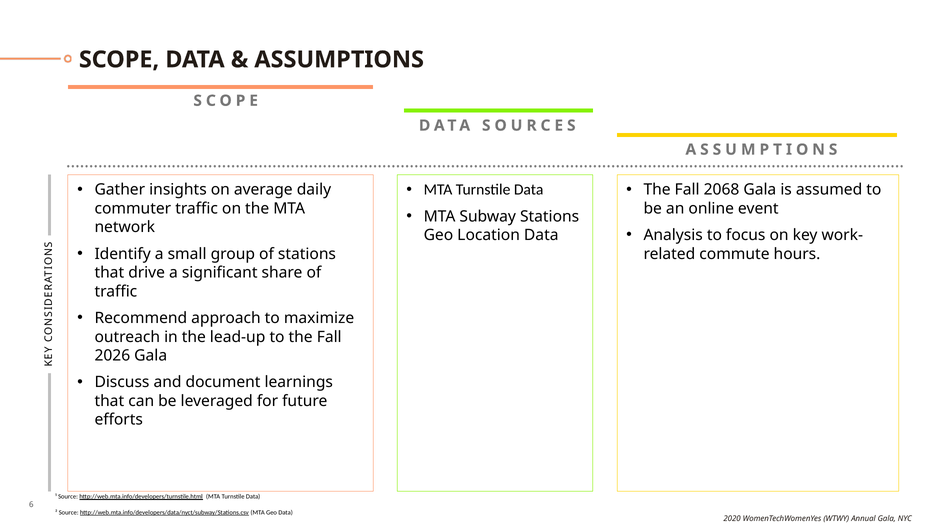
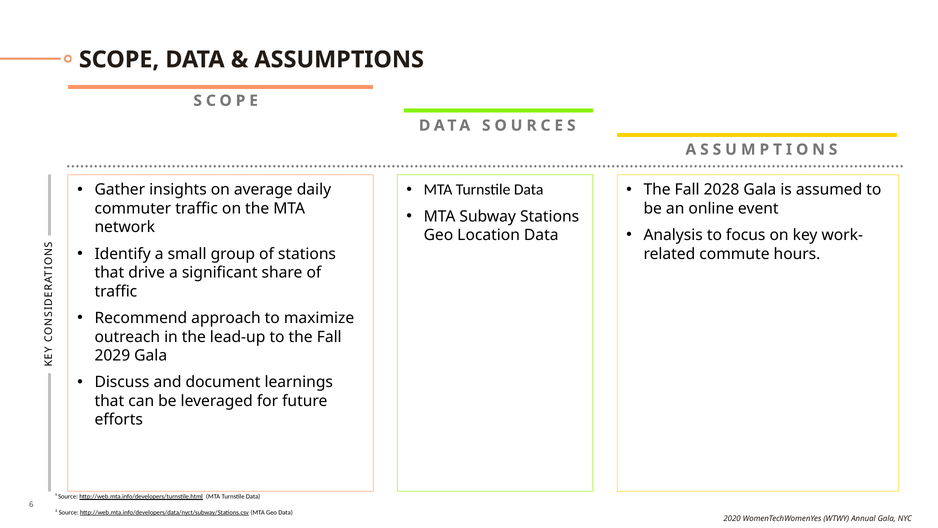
2068: 2068 -> 2028 (722, 190)
2026: 2026 -> 2029 (112, 355)
